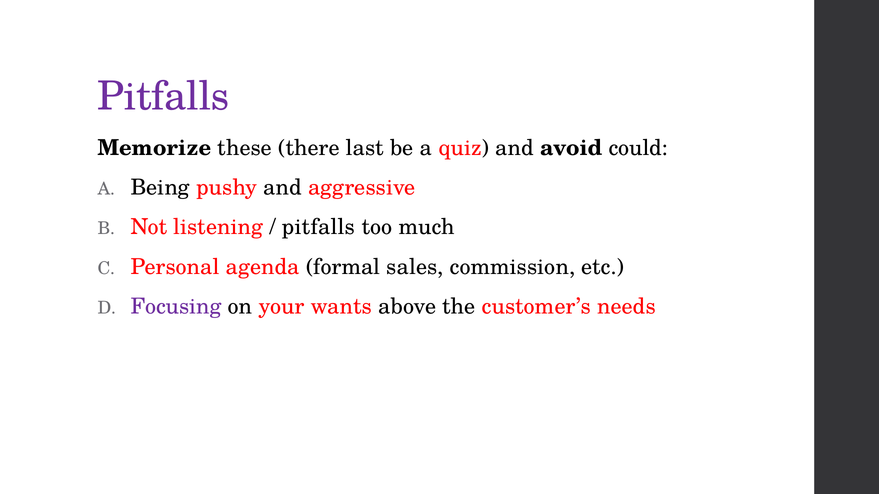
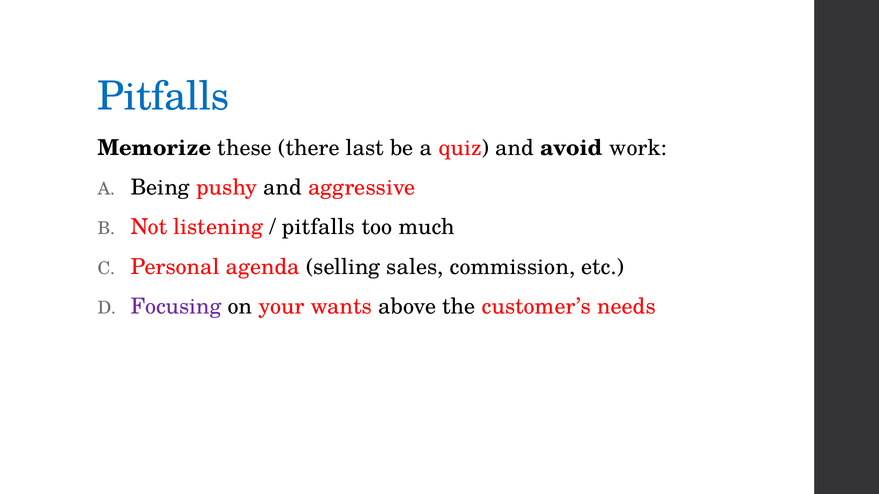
Pitfalls colour: purple -> blue (163, 97)
could: could -> work (638, 148)
formal: formal -> selling (343, 267)
